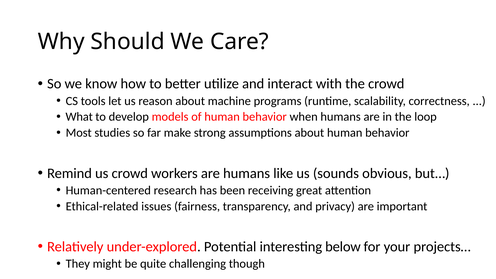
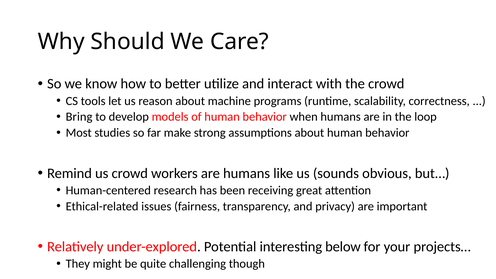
What: What -> Bring (79, 117)
